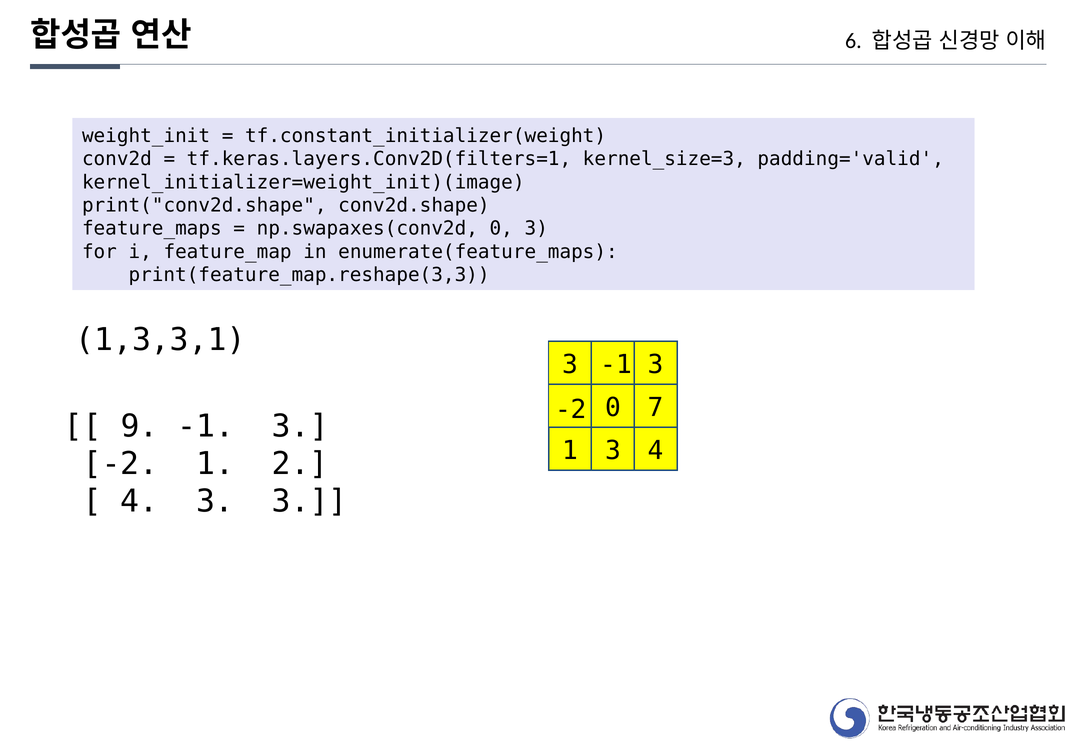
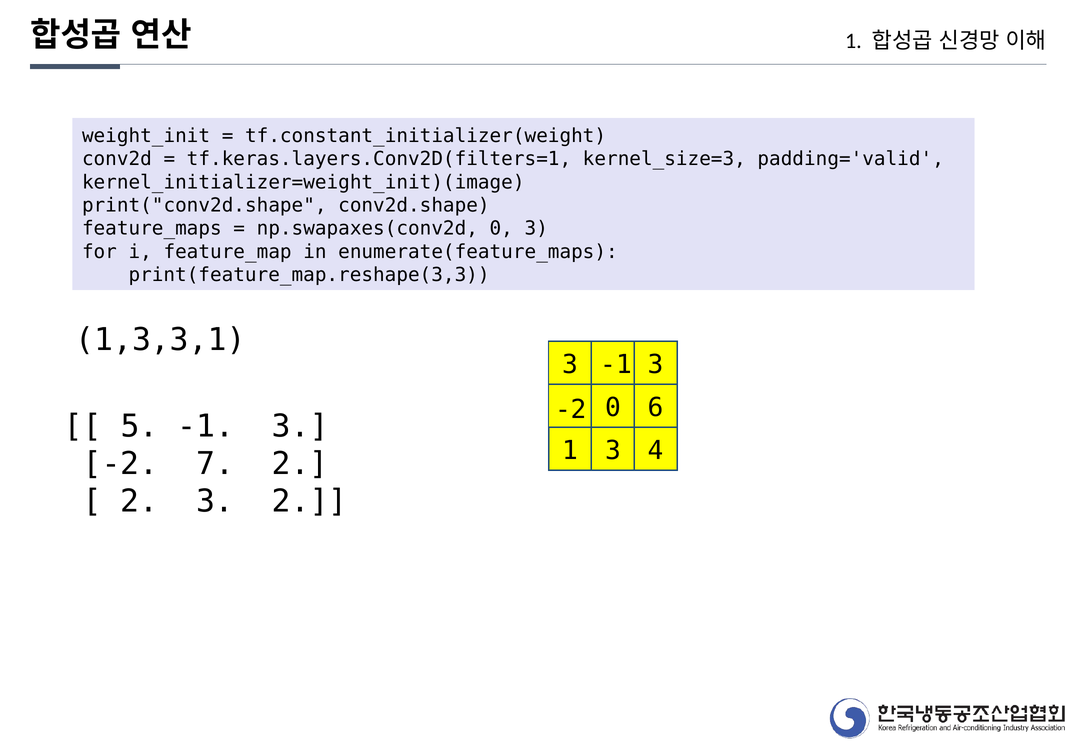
6: 6 -> 1 (853, 41)
7: 7 -> 6 (656, 407)
9: 9 -> 5 (139, 426)
-2 1: 1 -> 7 (215, 464)
4: 4 -> 2 (139, 502)
3: 3 -> 2 (310, 502)
